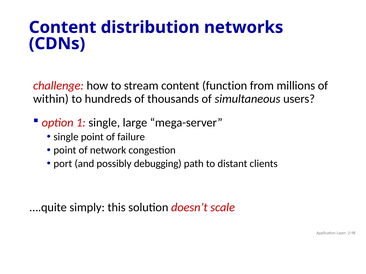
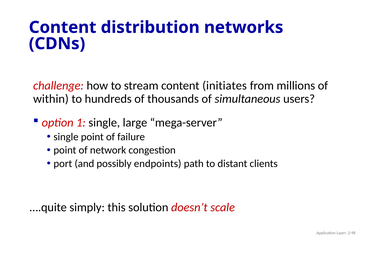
function: function -> initiates (225, 86)
debugging: debugging -> endpoints (158, 164)
